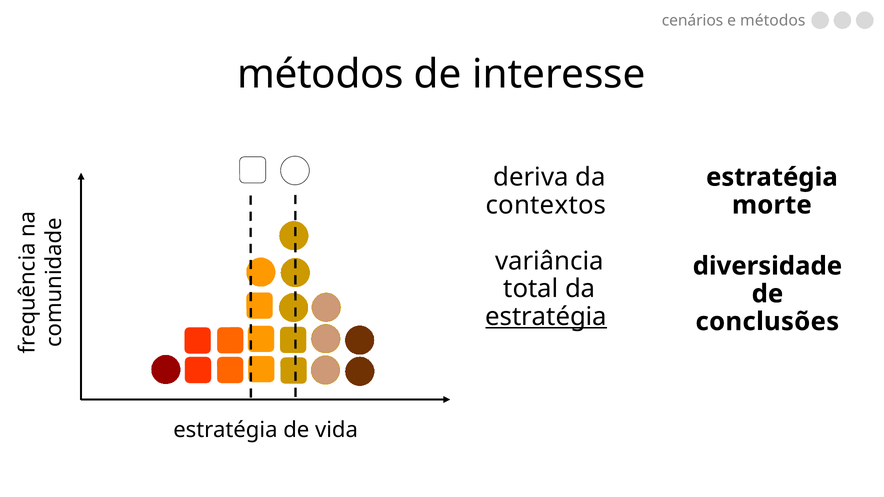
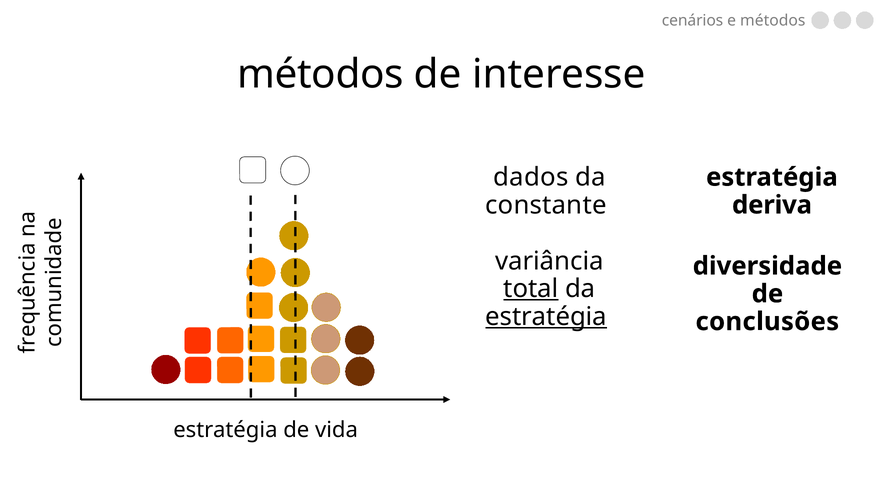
deriva: deriva -> dados (531, 177)
contextos: contextos -> constante (546, 205)
morte: morte -> deriva (772, 205)
total underline: none -> present (531, 289)
